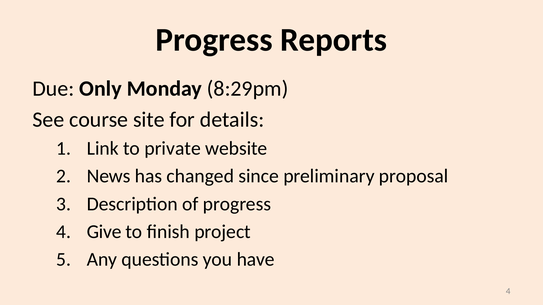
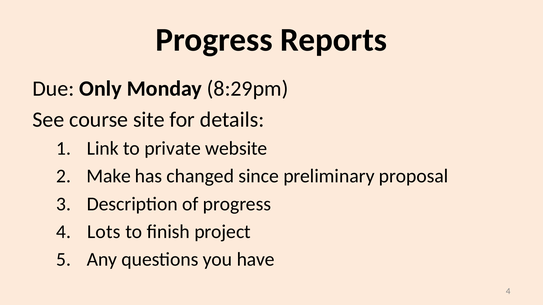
News: News -> Make (109, 176)
Give: Give -> Lots (104, 232)
